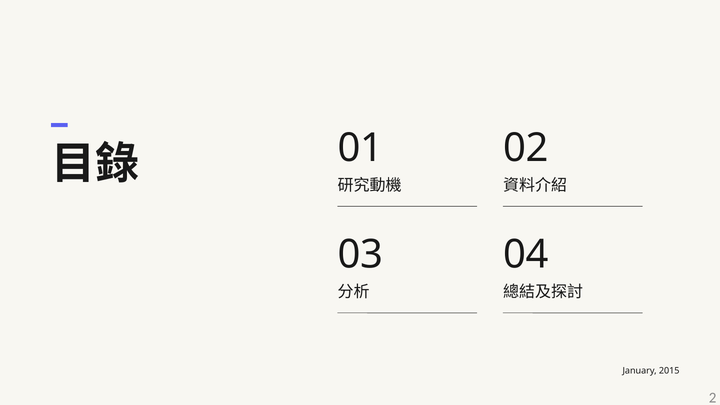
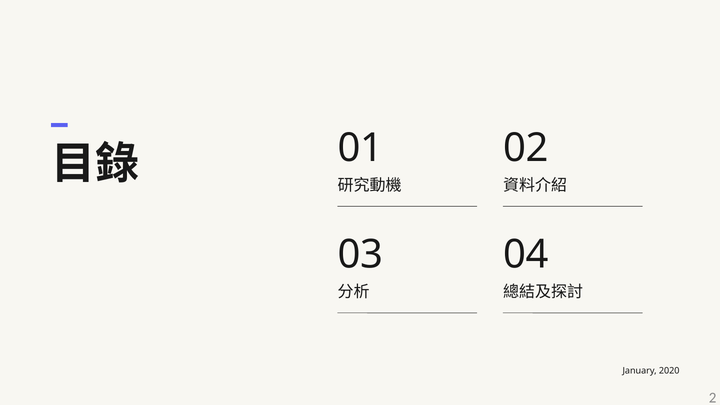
2015: 2015 -> 2020 (669, 371)
